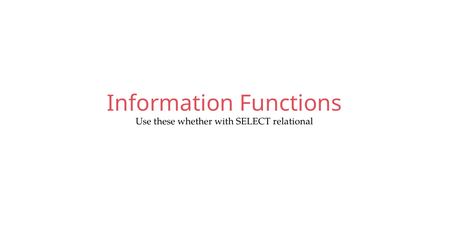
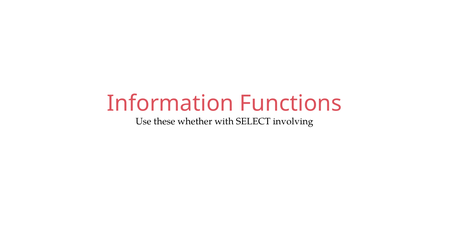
relational: relational -> involving (293, 122)
